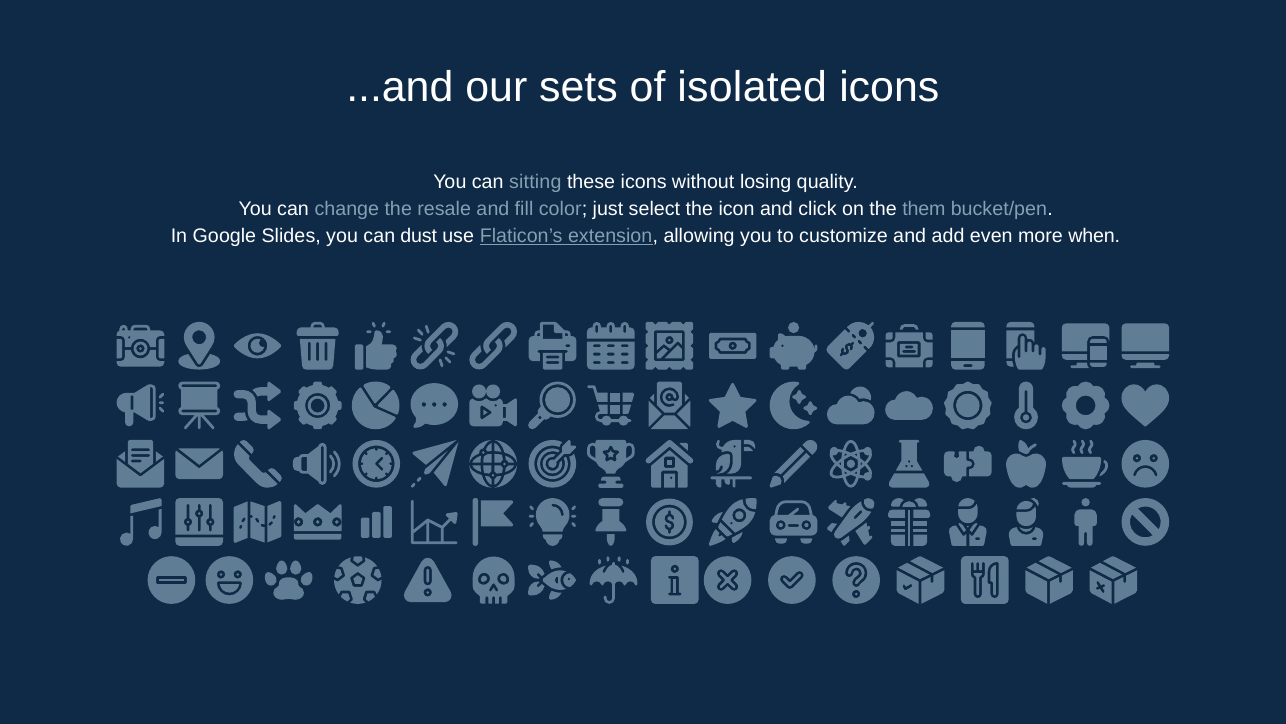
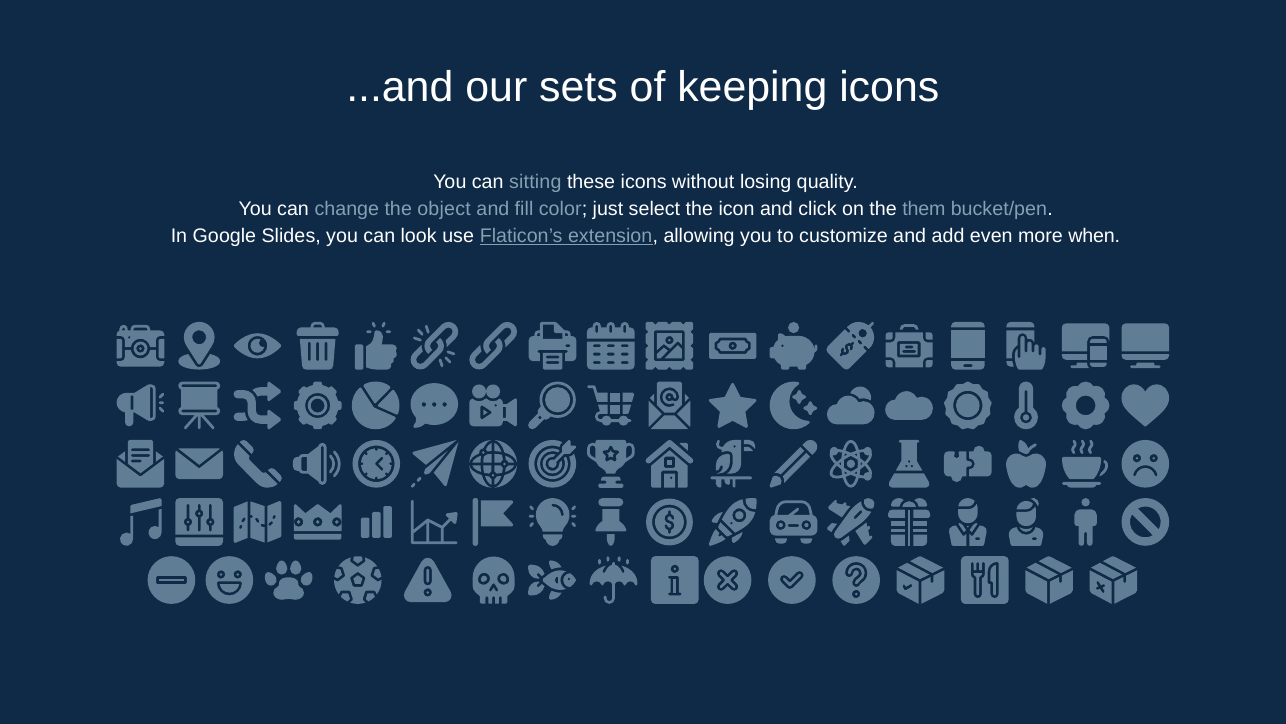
isolated: isolated -> keeping (752, 87)
resale: resale -> object (444, 209)
dust: dust -> look (419, 236)
